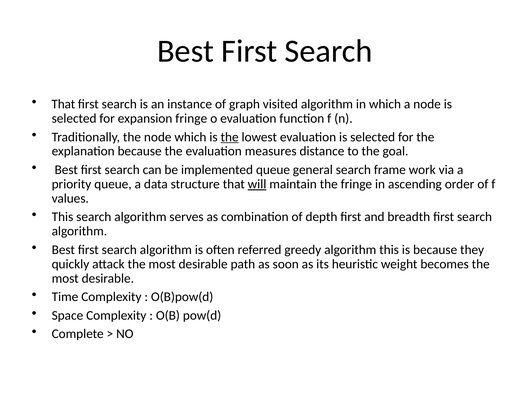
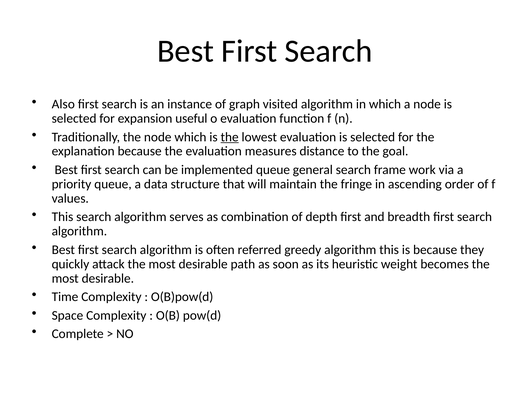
That: That -> Also (63, 104)
expansion fringe: fringe -> useful (191, 119)
will underline: present -> none (257, 184)
